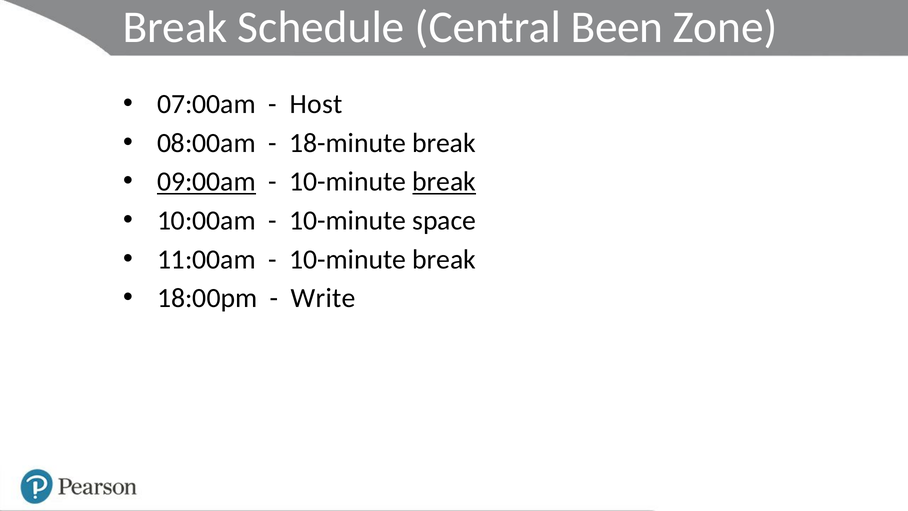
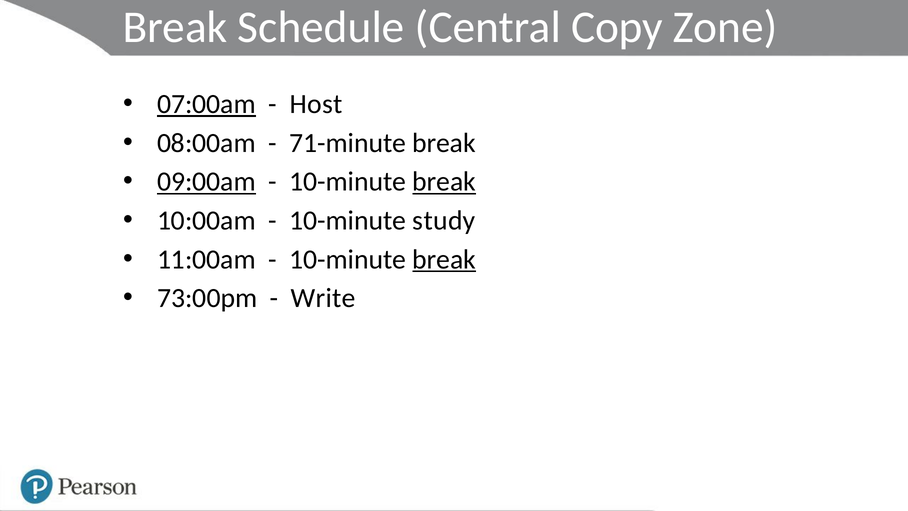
Been: Been -> Copy (617, 27)
07:00am underline: none -> present (206, 104)
18-minute: 18-minute -> 71-minute (348, 143)
space: space -> study (444, 220)
break underline: none -> present (444, 259)
18:00pm: 18:00pm -> 73:00pm (207, 298)
